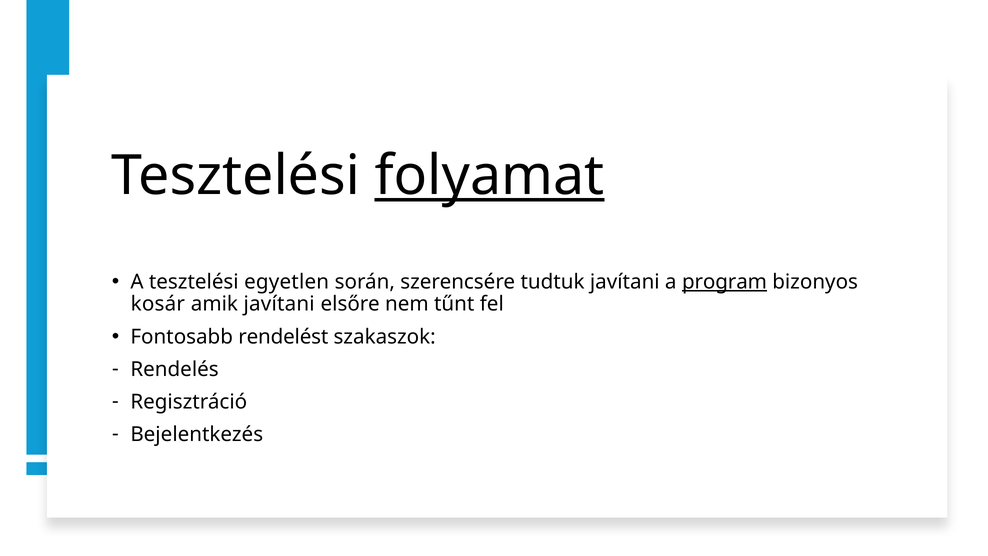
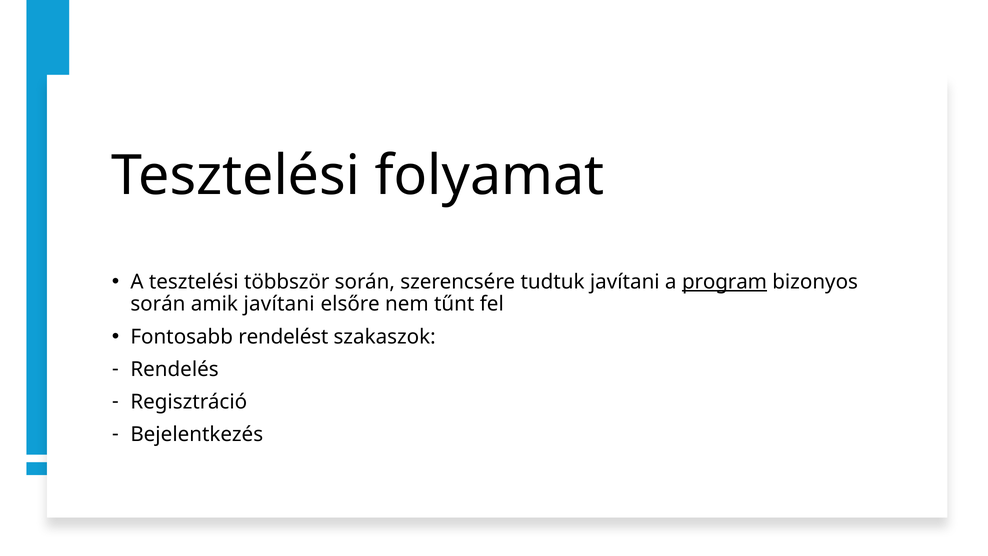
folyamat underline: present -> none (490, 176)
egyetlen: egyetlen -> többször (287, 282)
kosár: kosár -> során (158, 304)
